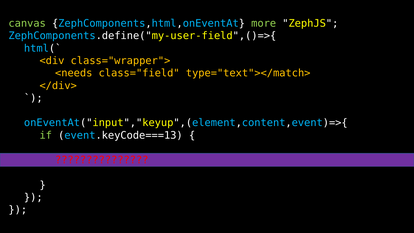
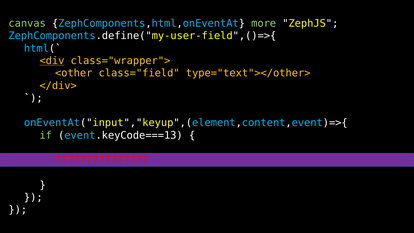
<div underline: none -> present (52, 61)
<needs: <needs -> <other (74, 73)
type="text"></match>: type="text"></match> -> type="text"></other> (248, 73)
